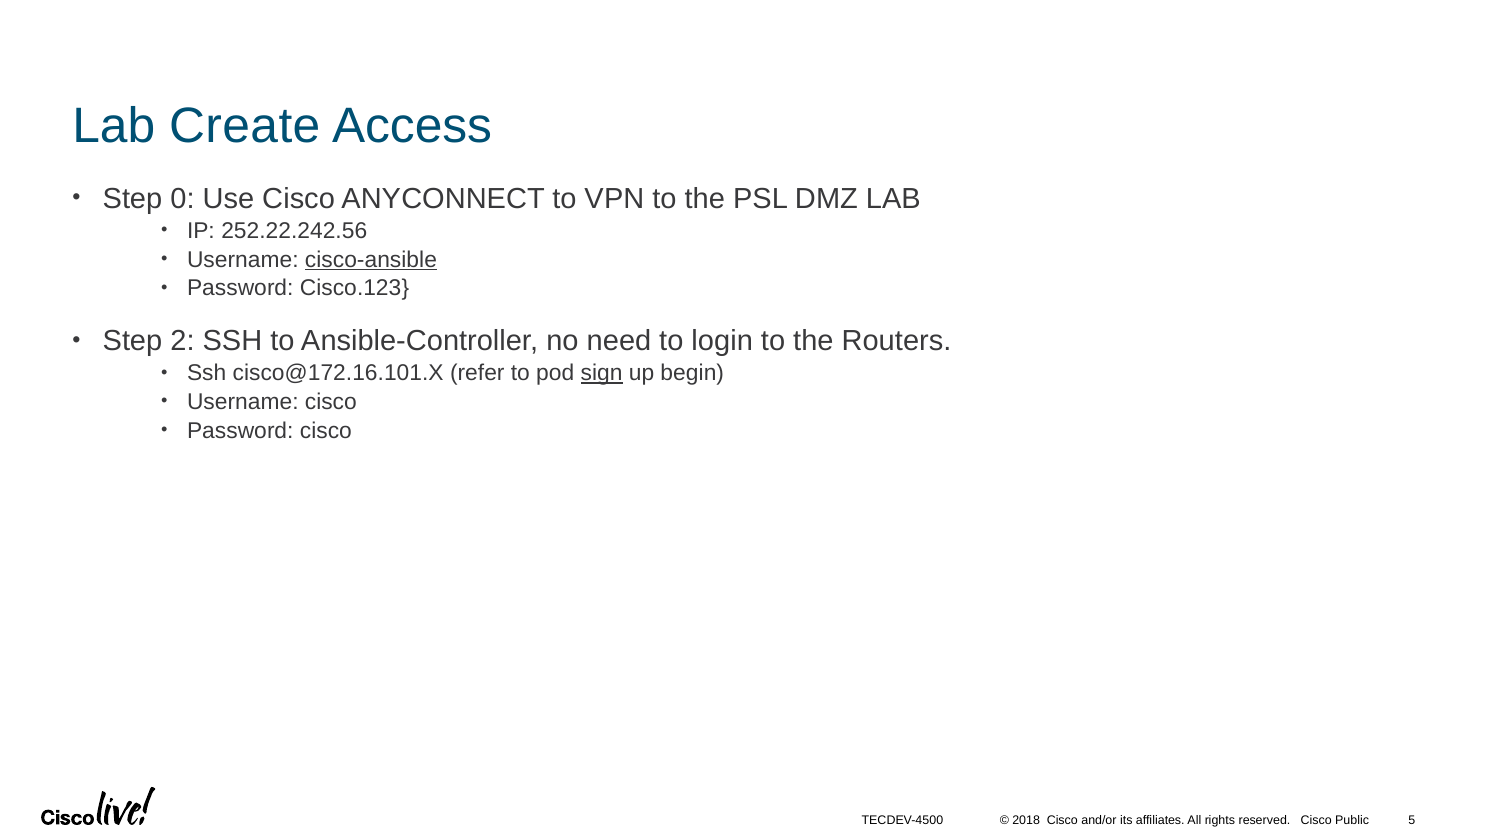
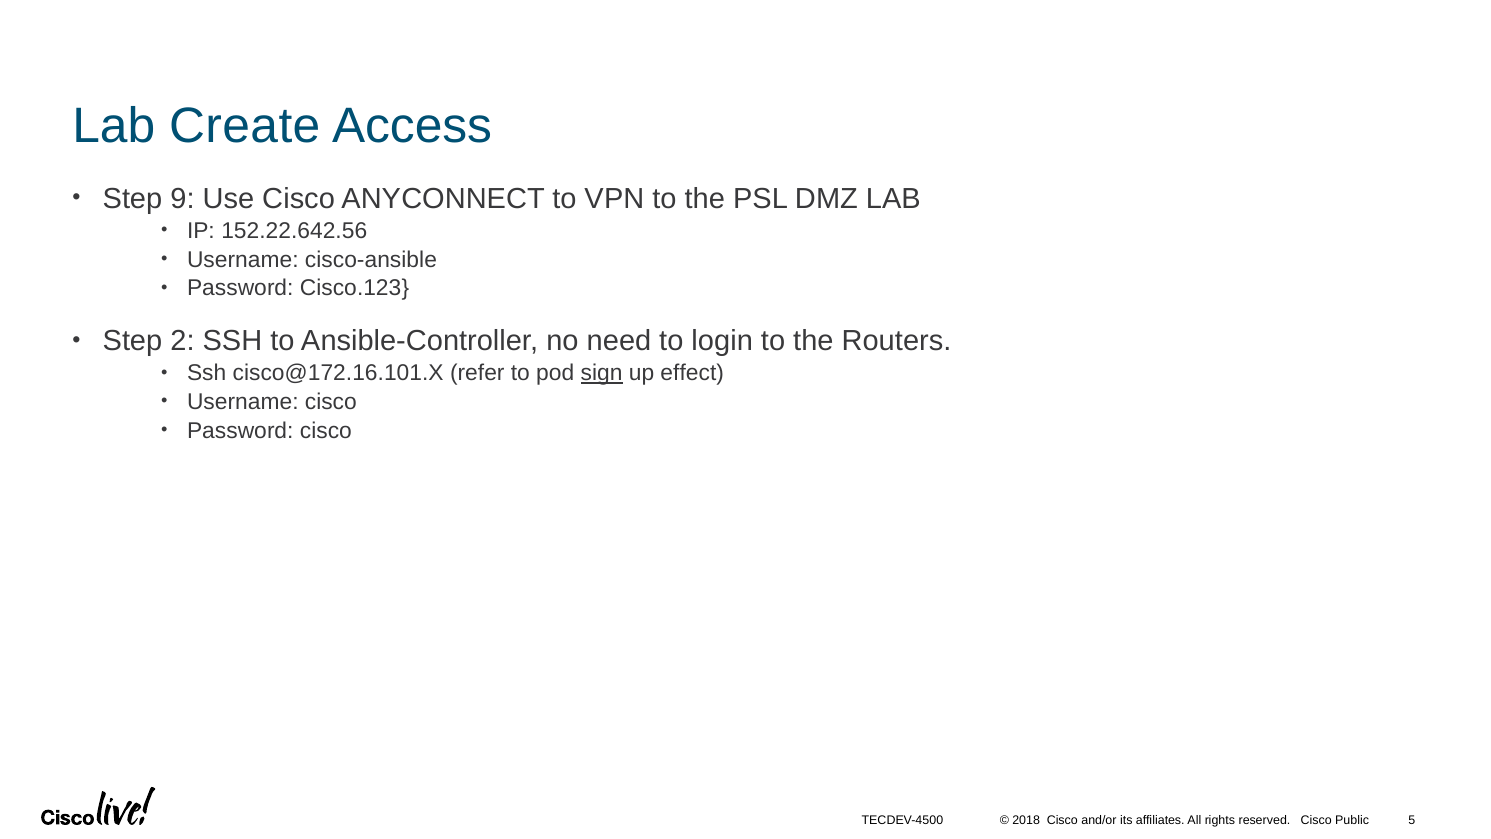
0: 0 -> 9 (182, 199)
252.22.242.56: 252.22.242.56 -> 152.22.642.56 (294, 231)
cisco-ansible underline: present -> none (371, 260)
begin: begin -> effect (692, 373)
